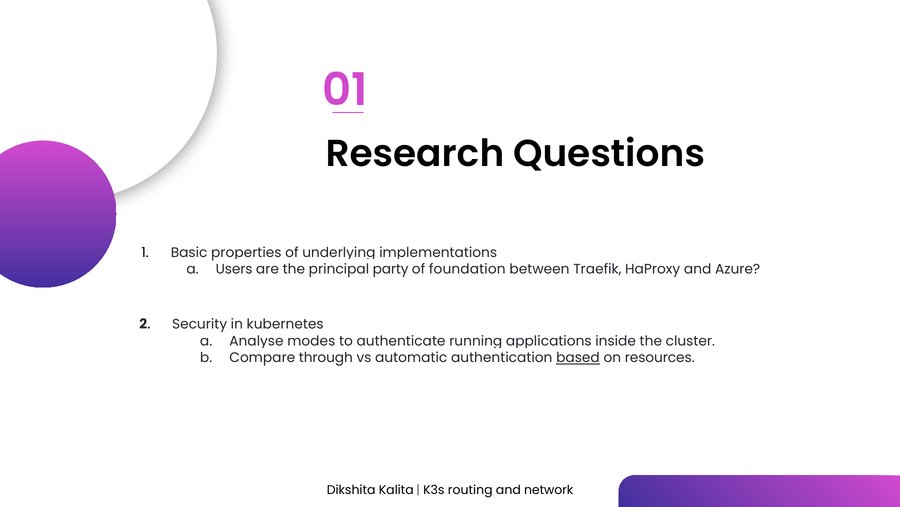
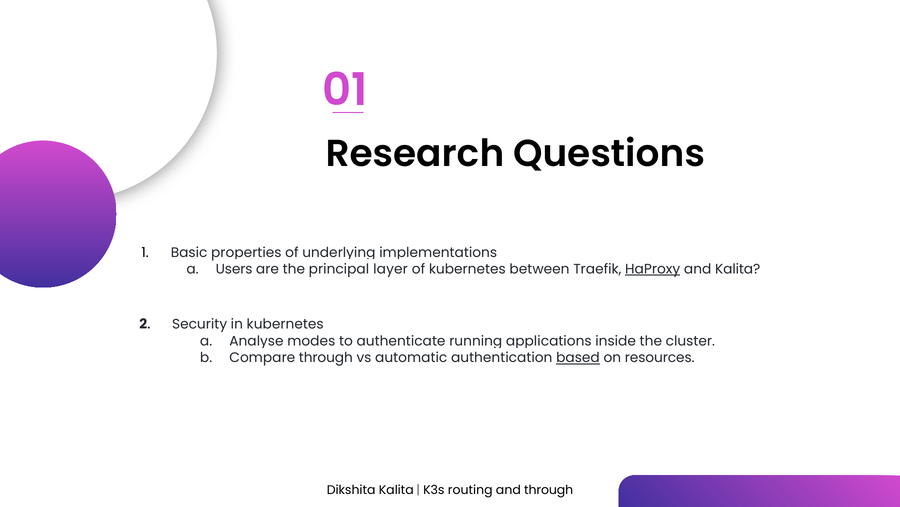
party: party -> layer (390, 269)
of foundation: foundation -> kubernetes (467, 269)
HaProxy underline: none -> present (653, 269)
and Azure: Azure -> Kalita (738, 269)
and network: network -> through (549, 489)
